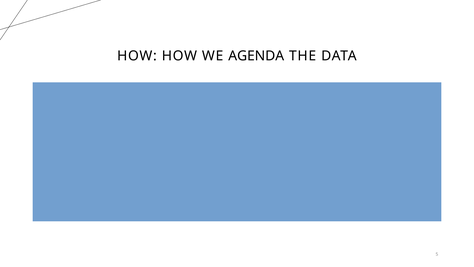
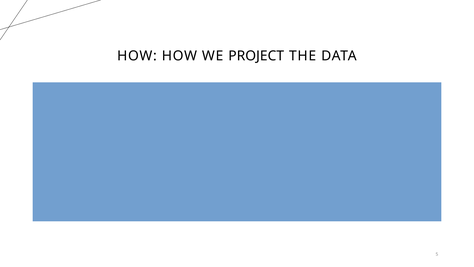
AGENDA: AGENDA -> PROJECT (256, 56)
